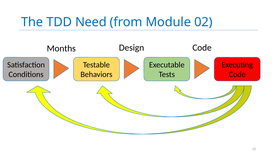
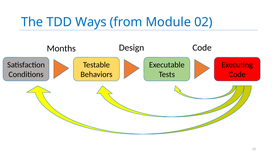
Need: Need -> Ways (91, 22)
